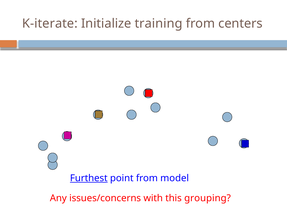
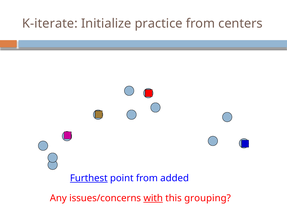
training: training -> practice (159, 24)
model: model -> added (175, 178)
with underline: none -> present (153, 198)
